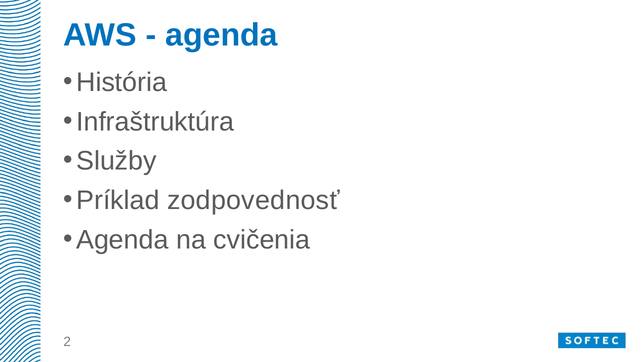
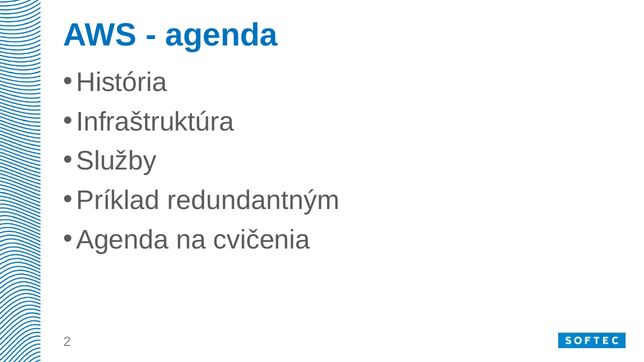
zodpovednosť: zodpovednosť -> redundantným (253, 201)
